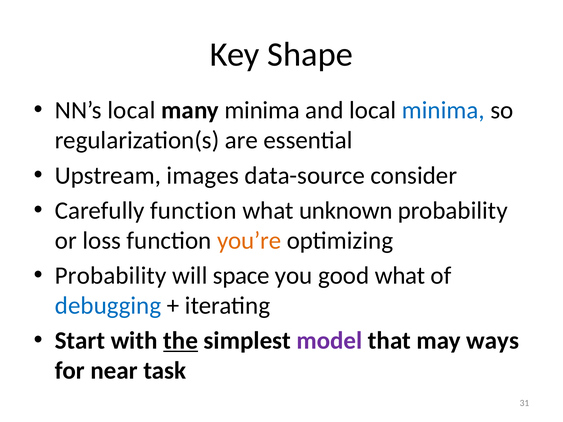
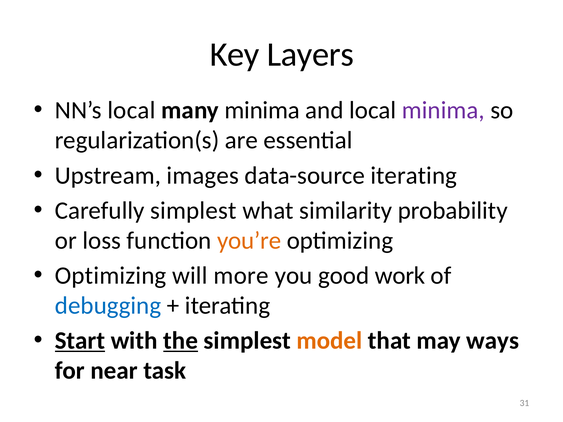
Shape: Shape -> Layers (310, 55)
minima colour: blue -> purple (443, 110)
data-source consider: consider -> iterating (414, 176)
Carefully function: function -> simplest (193, 211)
unknown: unknown -> similarity (346, 211)
Probability: Probability -> Optimizing (111, 276)
space: space -> more (241, 276)
good what: what -> work (400, 276)
Start underline: none -> present (80, 341)
model colour: purple -> orange (329, 341)
